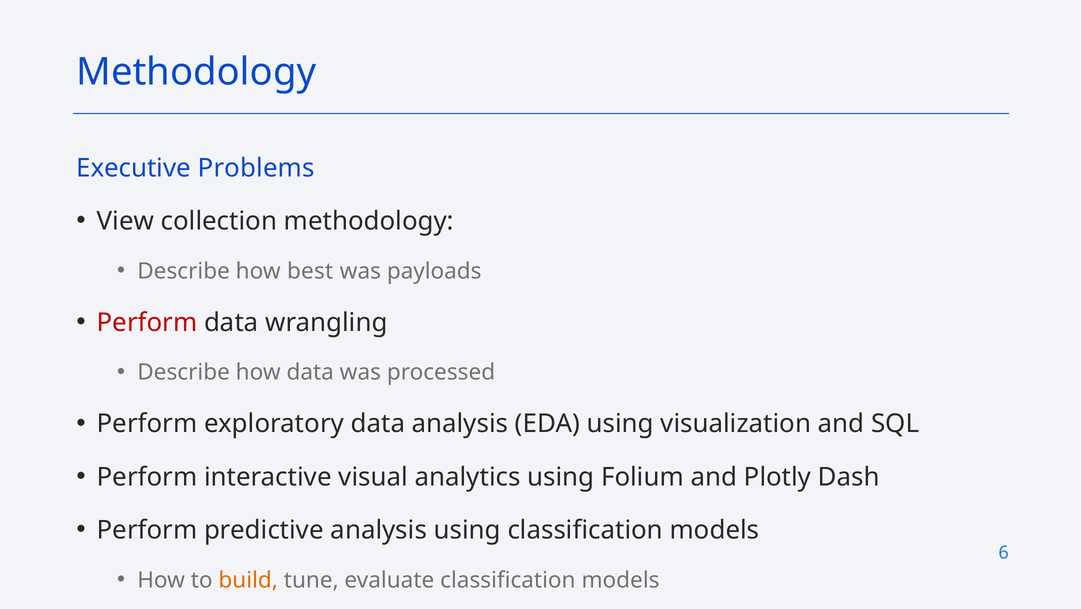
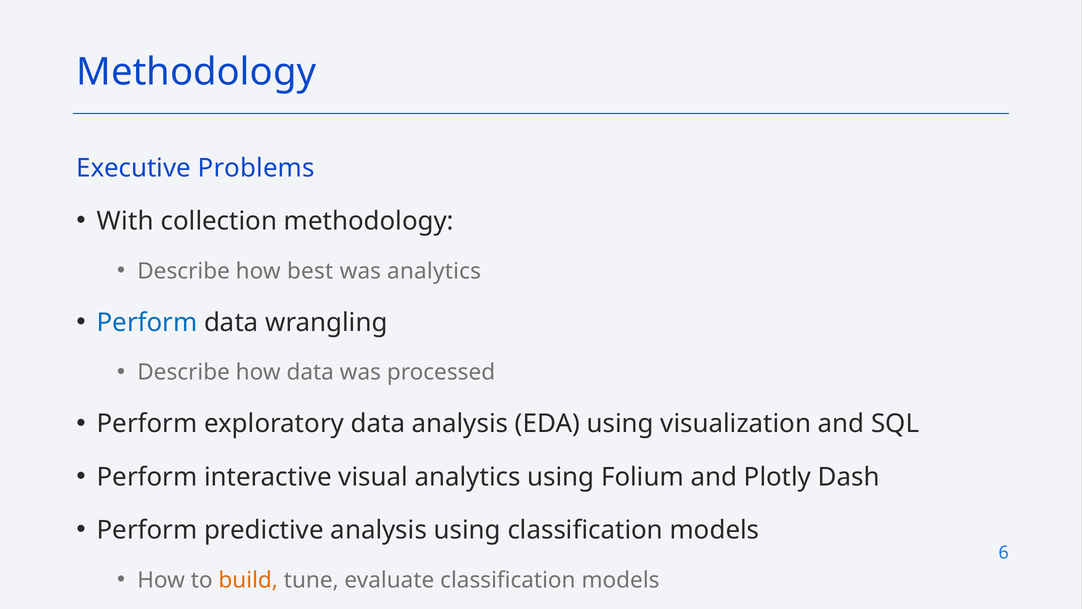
View: View -> With (125, 221)
was payloads: payloads -> analytics (434, 271)
Perform colour: red -> blue (147, 322)
